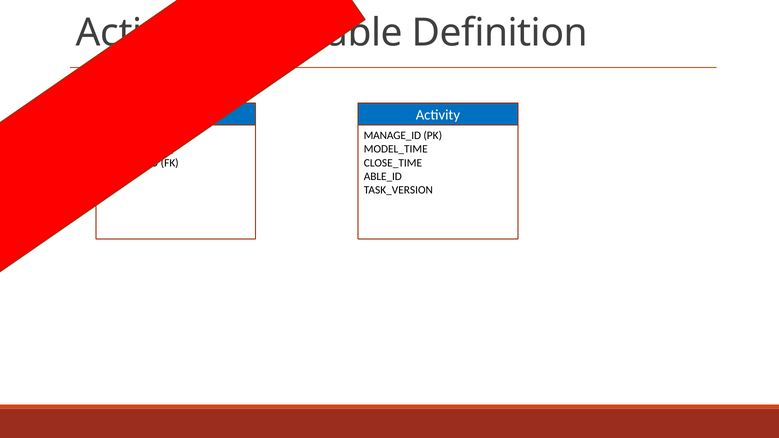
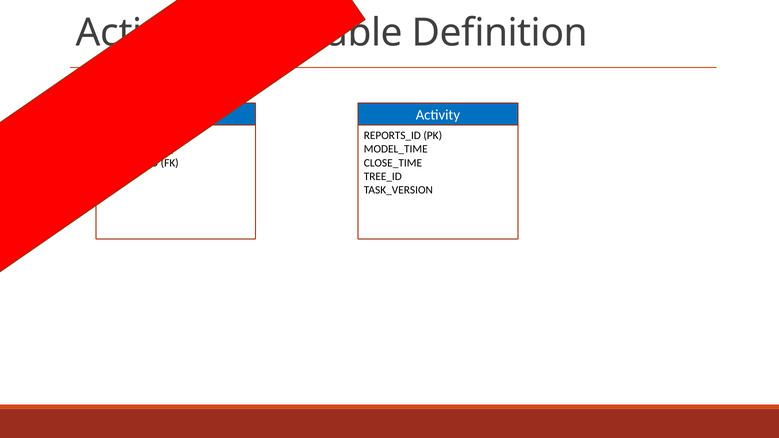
MANAGE_ID: MANAGE_ID -> REPORTS_ID (392, 136)
ABLE_ID: ABLE_ID -> TREE_ID (383, 176)
